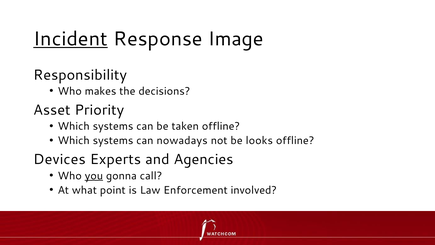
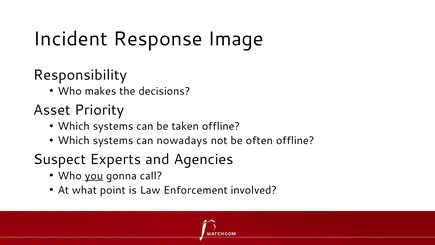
Incident underline: present -> none (70, 39)
looks: looks -> often (259, 141)
Devices: Devices -> Suspect (60, 159)
